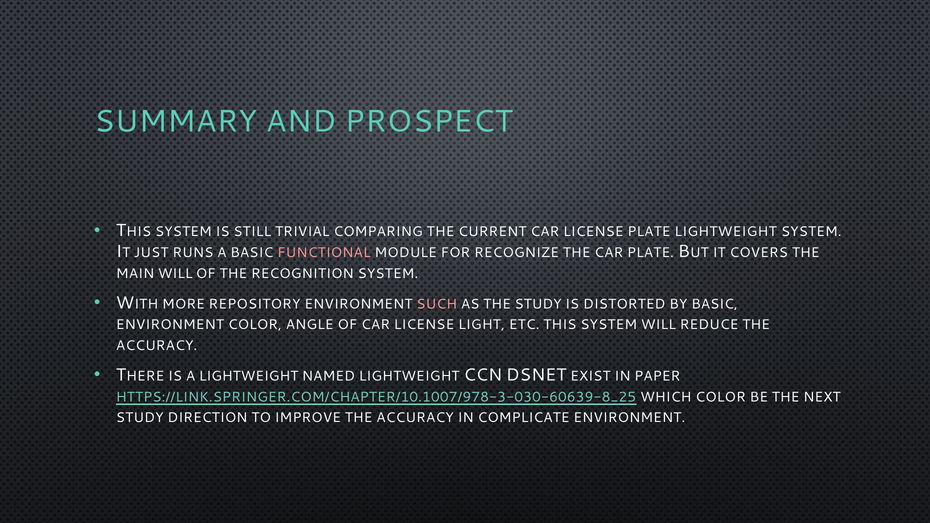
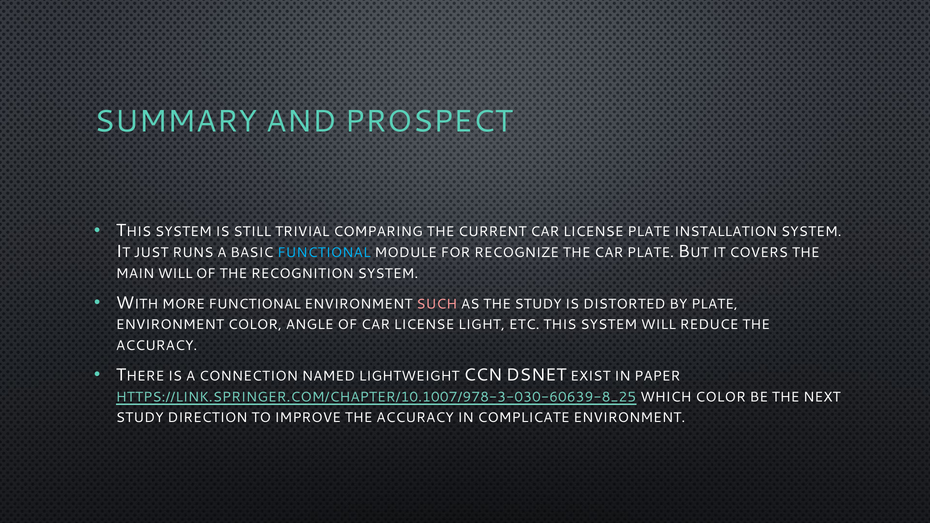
PLATE LIGHTWEIGHT: LIGHTWEIGHT -> INSTALLATION (726, 232)
FUNCTIONAL colour: pink -> light blue (324, 253)
MORE REPOSITORY: REPOSITORY -> FUNCTIONAL (255, 304)
BY BASIC: BASIC -> PLATE (714, 304)
A LIGHTWEIGHT: LIGHTWEIGHT -> CONNECTION (248, 376)
